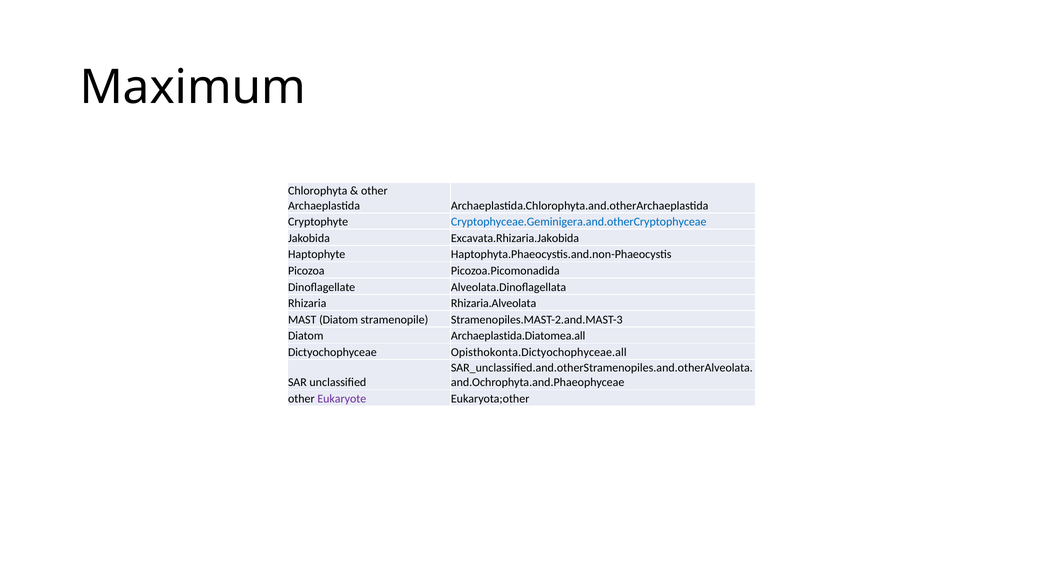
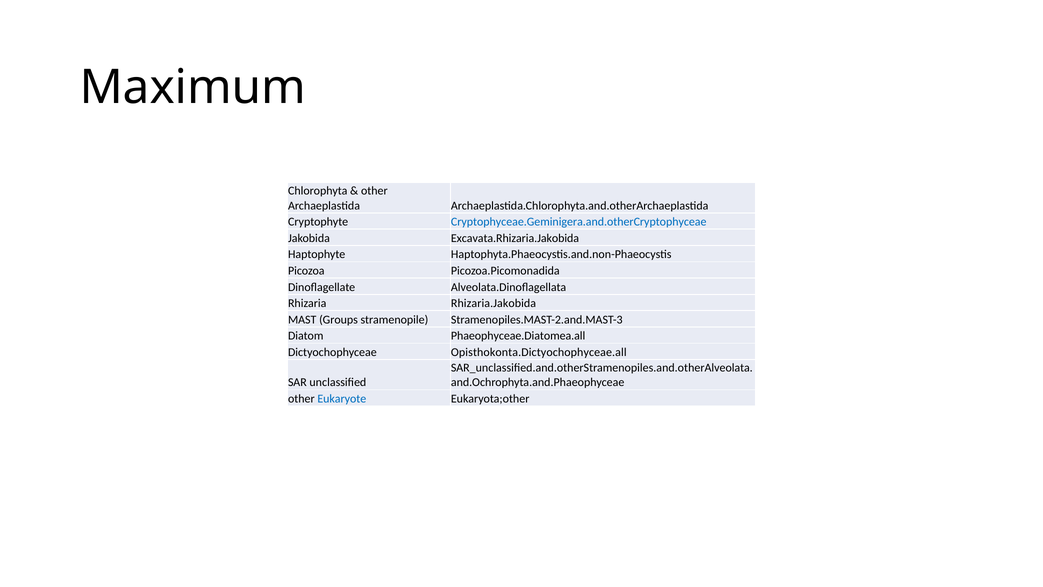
Rhizaria.Alveolata: Rhizaria.Alveolata -> Rhizaria.Jakobida (494, 303)
MAST Diatom: Diatom -> Groups (339, 320)
Archaeplastida.Diatomea.all: Archaeplastida.Diatomea.all -> Phaeophyceae.Diatomea.all (518, 336)
Eukaryote colour: purple -> blue (342, 399)
